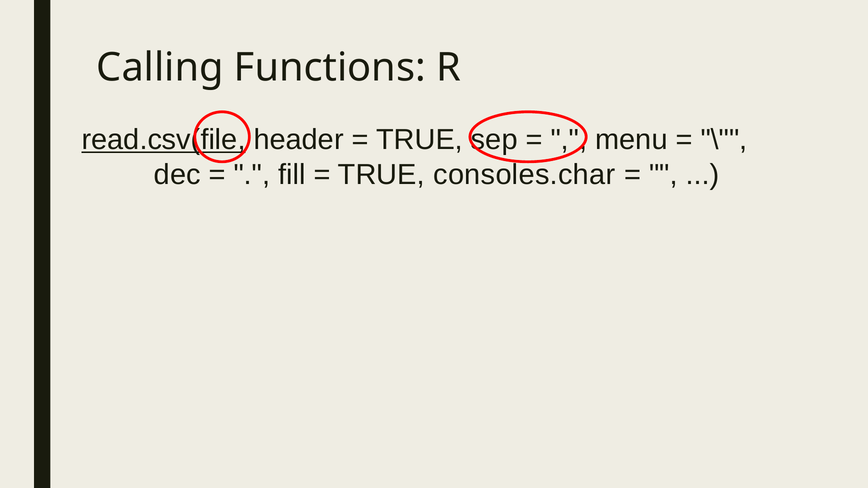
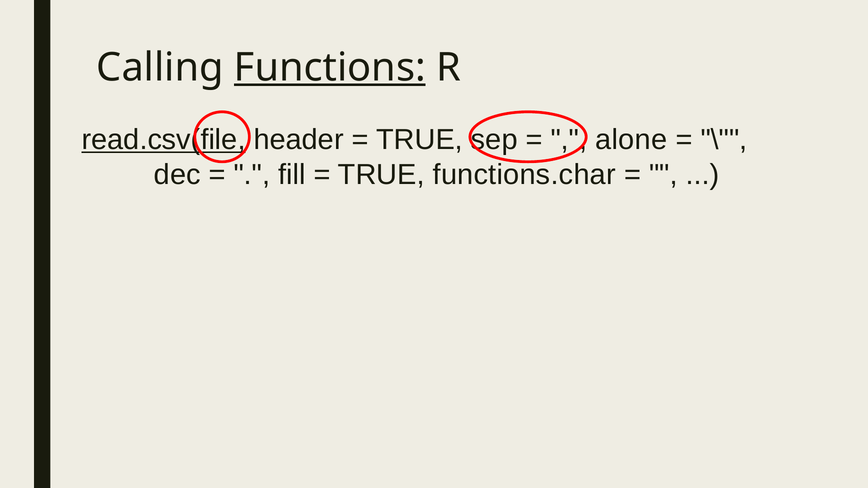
Functions underline: none -> present (330, 68)
menu: menu -> alone (631, 140)
consoles.char: consoles.char -> functions.char (524, 175)
